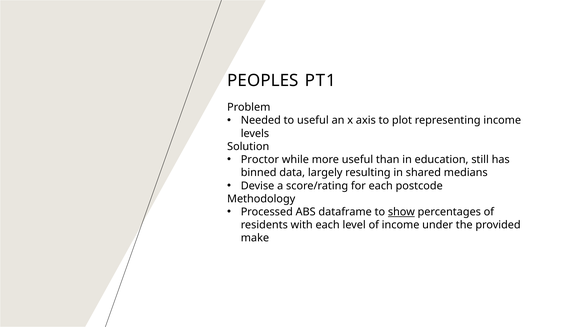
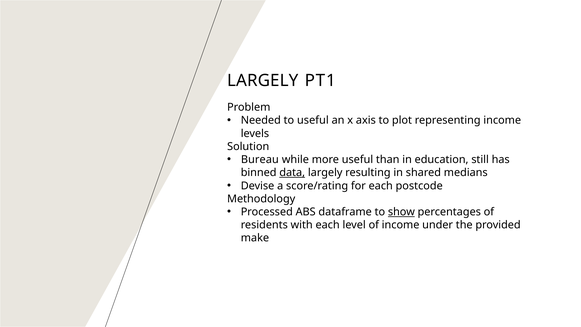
PEOPLES: PEOPLES -> LARGELY (263, 80)
Proctor: Proctor -> Bureau (260, 159)
data underline: none -> present (292, 173)
